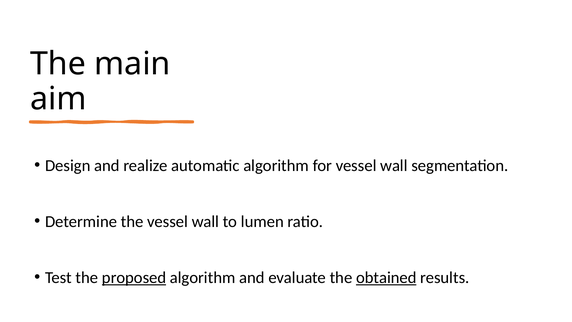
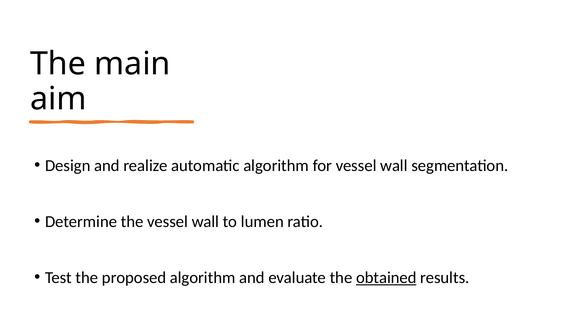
proposed underline: present -> none (134, 277)
